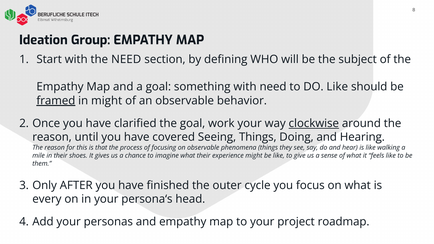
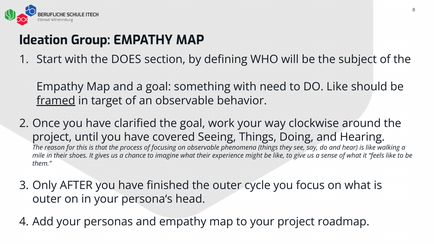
the NEED: NEED -> DOES (126, 59)
in might: might -> target (107, 101)
clockwise underline: present -> none (314, 124)
reason: reason -> project (52, 137)
every: every -> outer (47, 199)
